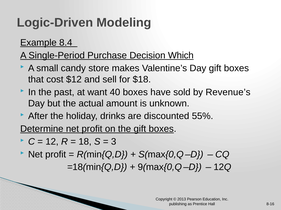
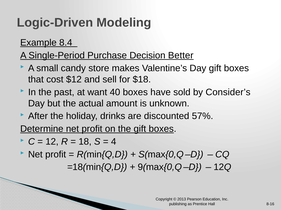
Which: Which -> Better (181, 56)
Revenue’s: Revenue’s -> Consider’s (228, 92)
55%: 55% -> 57% (203, 116)
3: 3 -> 4 (114, 142)
